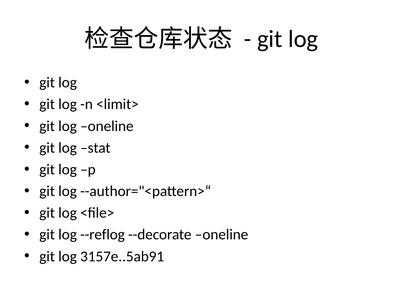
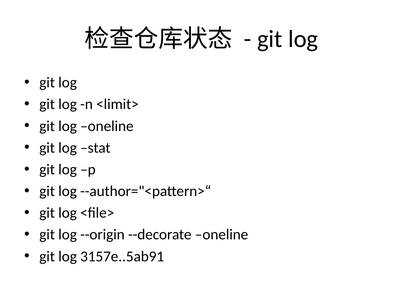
--reflog: --reflog -> --origin (102, 235)
